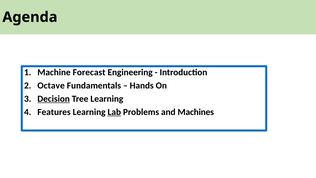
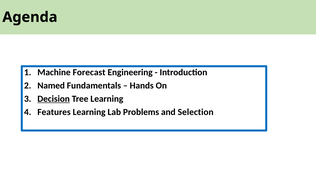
Octave: Octave -> Named (51, 85)
Lab underline: present -> none (114, 112)
Machines: Machines -> Selection (196, 112)
